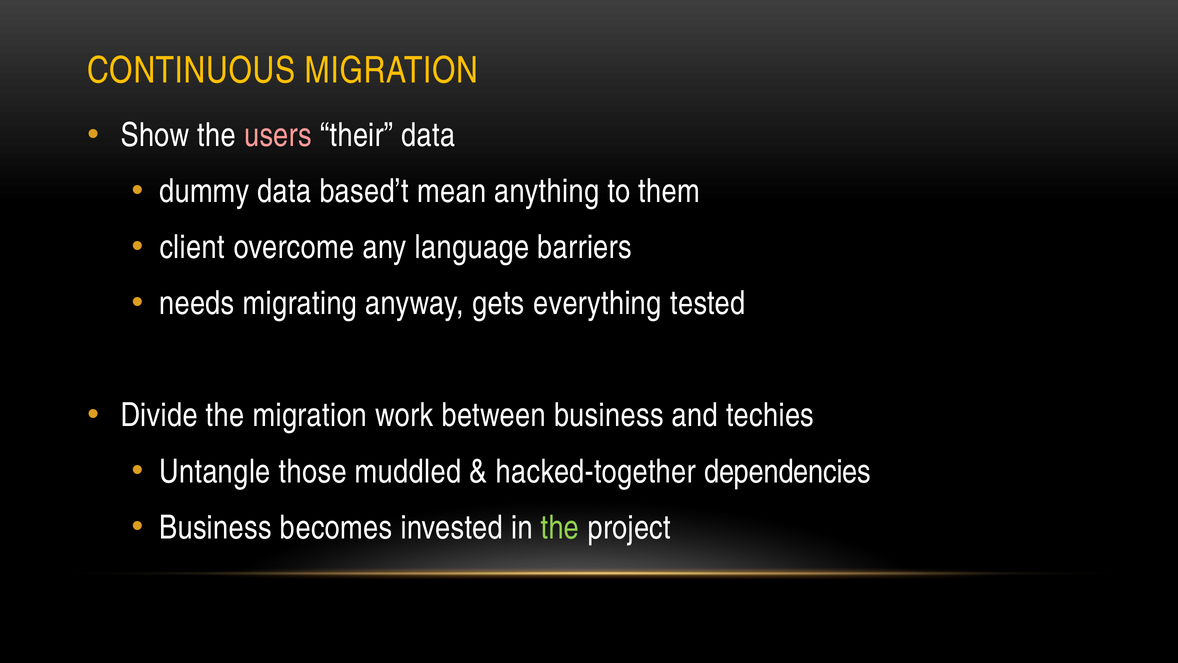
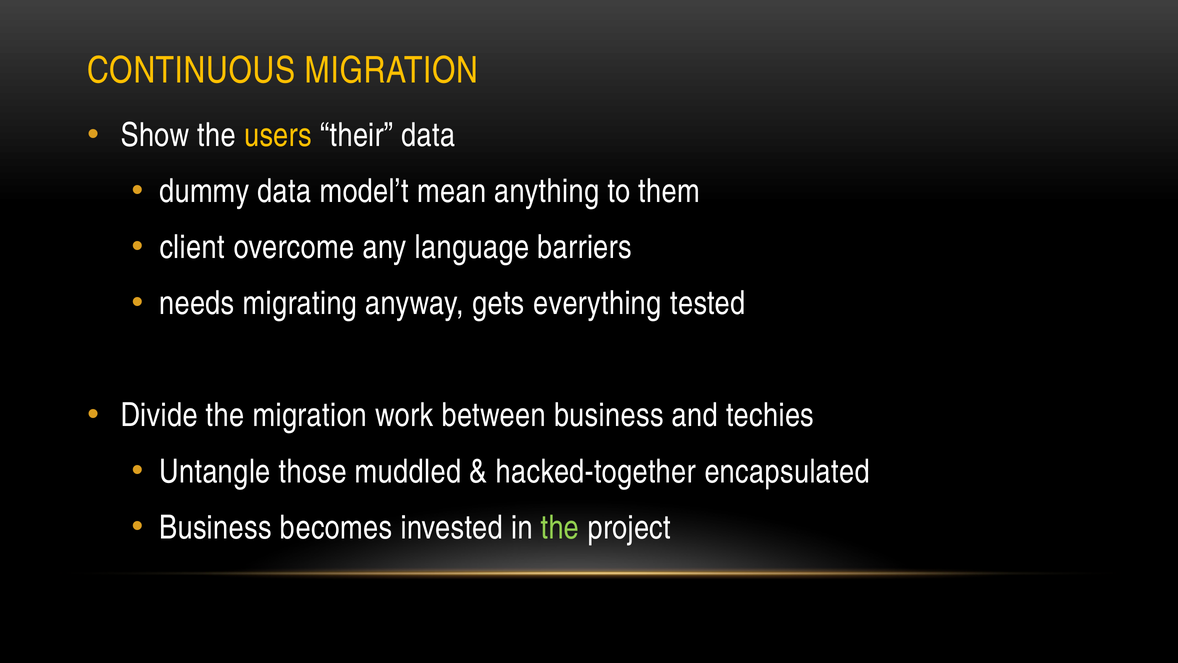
users colour: pink -> yellow (278, 135)
based’t: based’t -> model’t (364, 191)
dependencies: dependencies -> encapsulated (787, 471)
